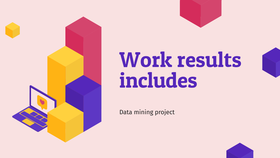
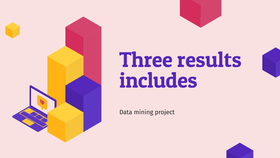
Work: Work -> Three (146, 60)
